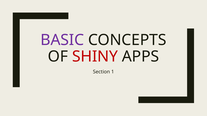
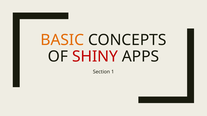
BASIC colour: purple -> orange (62, 40)
